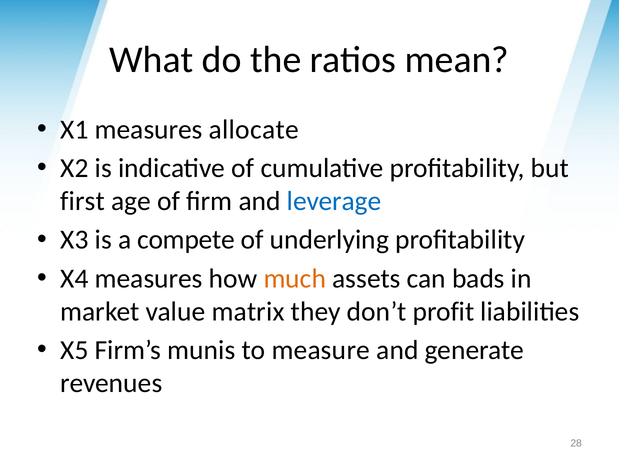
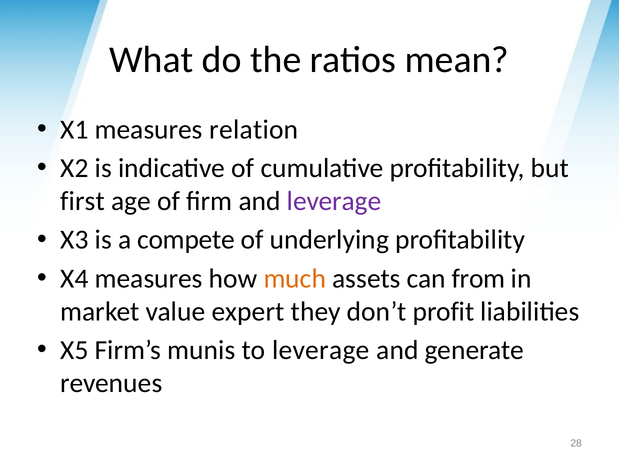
allocate: allocate -> relation (254, 130)
leverage colour: blue -> purple (334, 201)
bads: bads -> from (478, 279)
matrix: matrix -> expert (248, 312)
to measure: measure -> leverage (321, 350)
